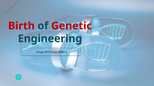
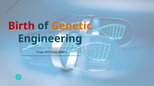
Genetic colour: red -> orange (72, 26)
